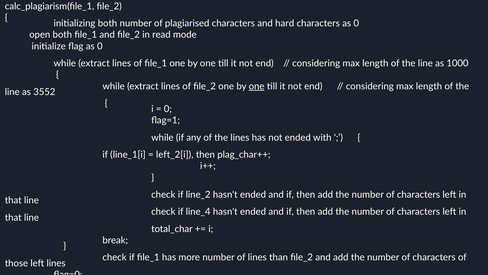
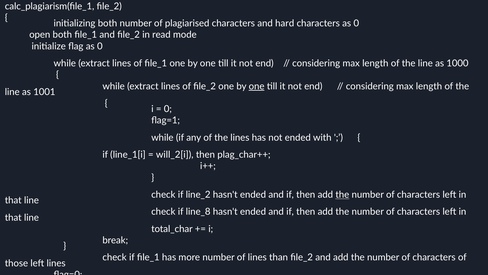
3552: 3552 -> 1001 (44, 92)
left_2[i: left_2[i -> will_2[i (175, 154)
the underline: none -> present (342, 194)
line_4: line_4 -> line_8 (198, 211)
